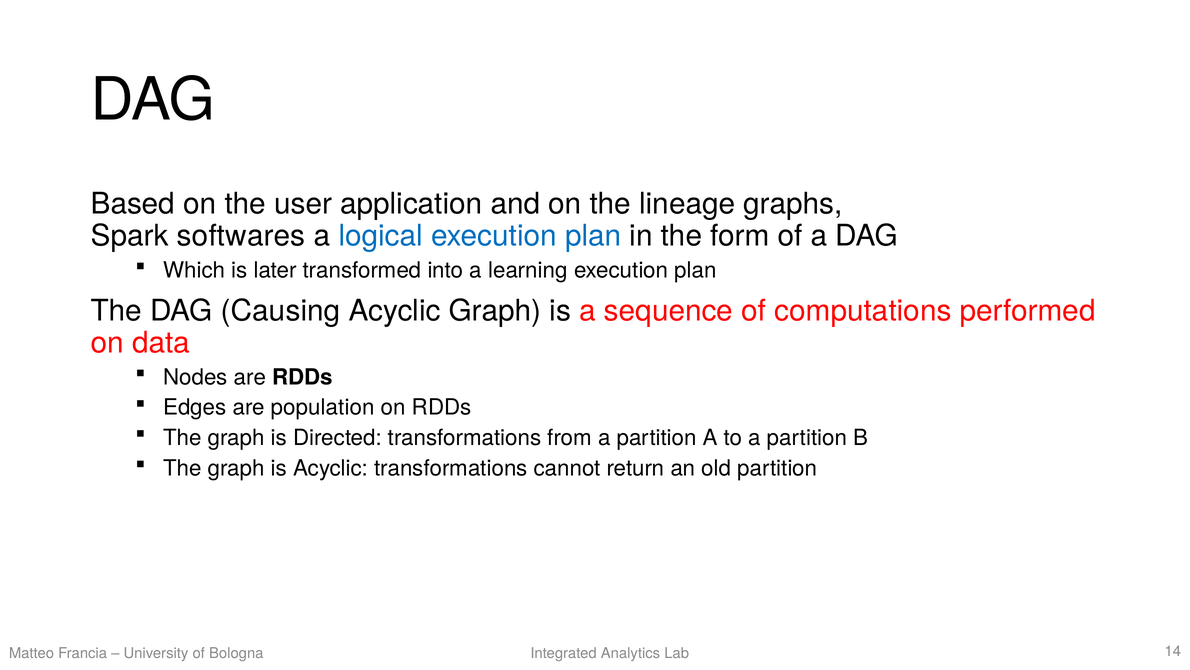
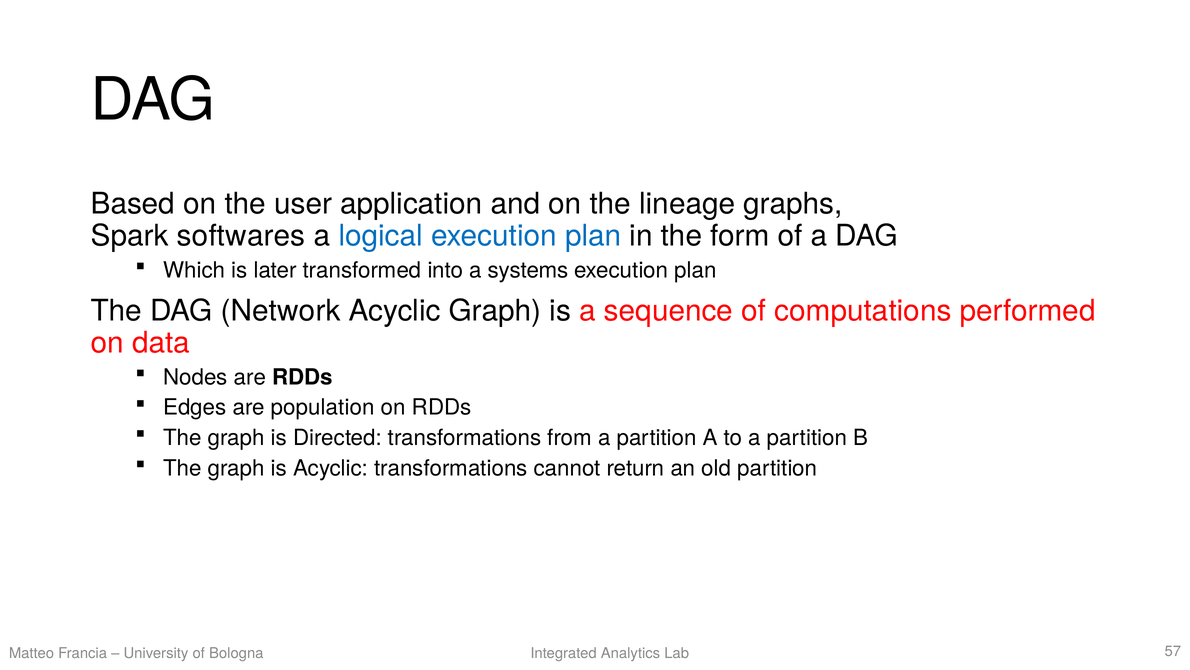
learning: learning -> systems (528, 270)
Causing: Causing -> Network (281, 310)
14: 14 -> 57 (1173, 651)
